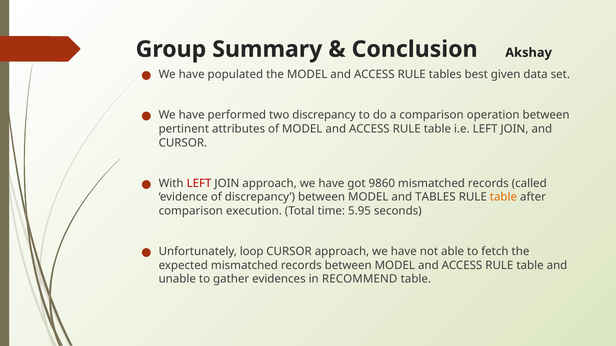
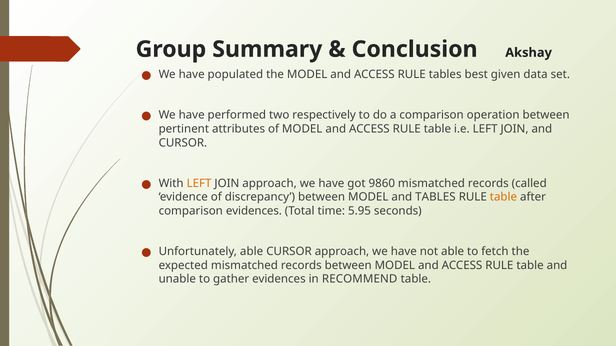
two discrepancy: discrepancy -> respectively (324, 115)
LEFT colour: red -> orange (199, 183)
comparison execution: execution -> evidences (254, 211)
Unfortunately loop: loop -> able (252, 252)
